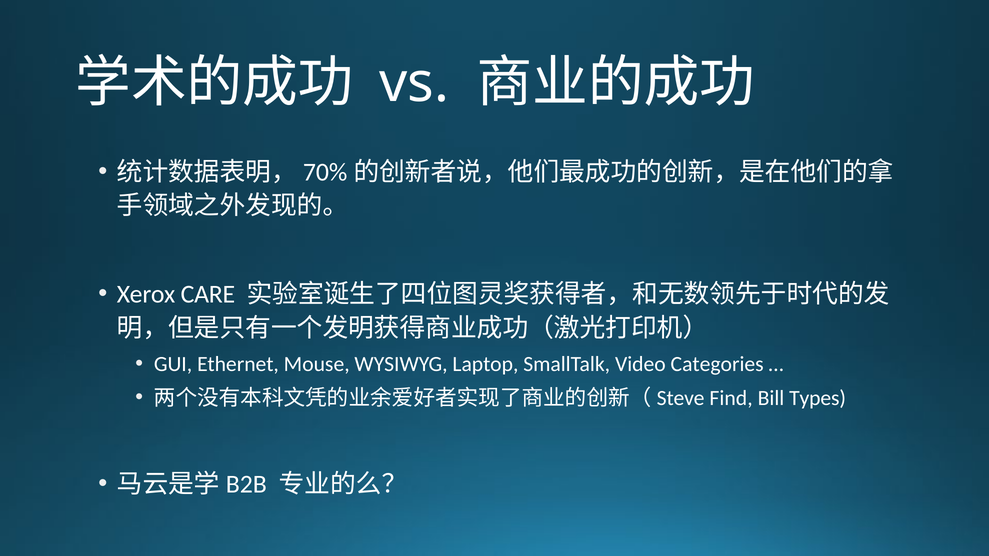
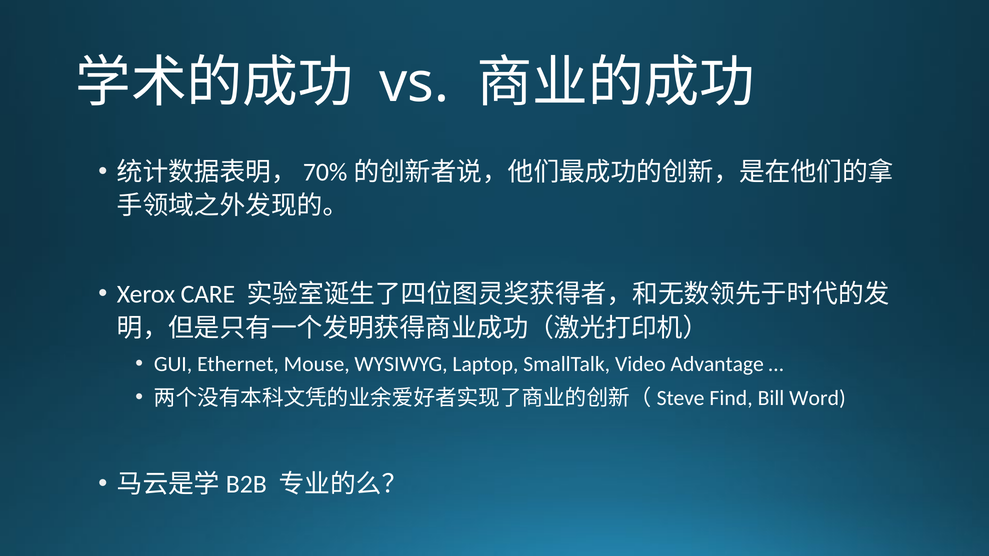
Categories: Categories -> Advantage (717, 364)
Types: Types -> Word (817, 398)
